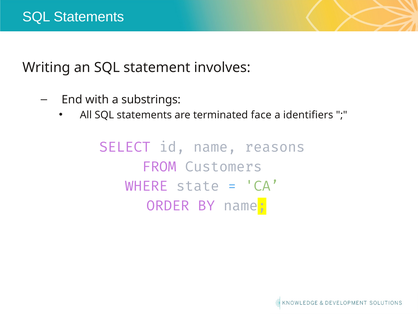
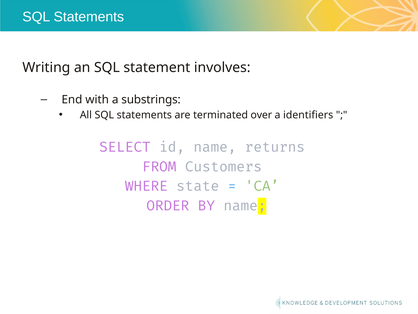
face: face -> over (261, 115)
reasons: reasons -> returns (275, 147)
